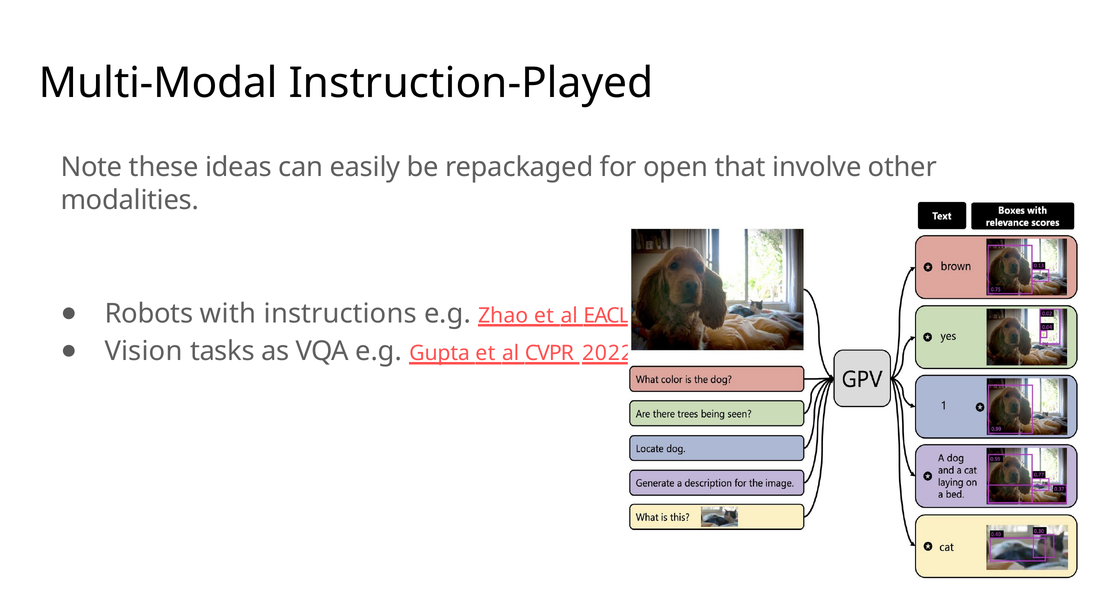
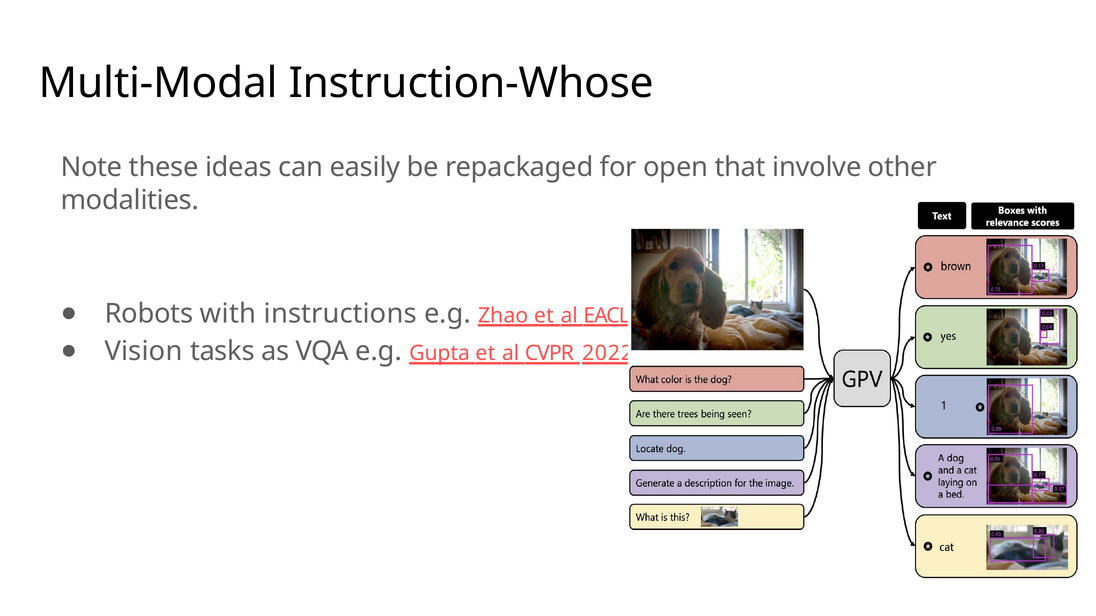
Instruction-Played: Instruction-Played -> Instruction-Whose (471, 83)
